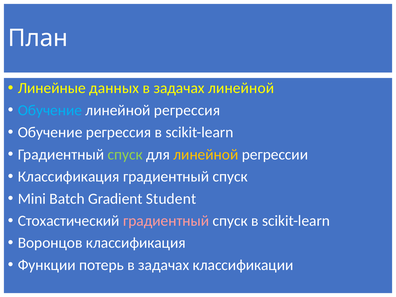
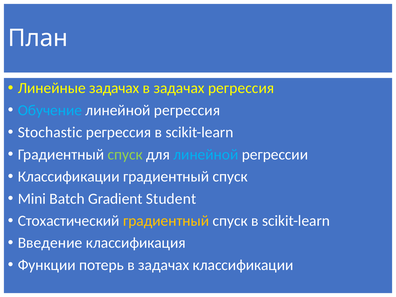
Линейные данных: данных -> задачах (114, 88)
задачах линейной: линейной -> регрессия (241, 88)
Обучение: Обучение -> Stochastic (50, 132)
линейной colour: yellow -> light blue (206, 154)
Классификация: Классификация -> Классификации (69, 177)
градиентный colour: pink -> yellow (166, 221)
Воронцов: Воронцов -> Введение (50, 243)
